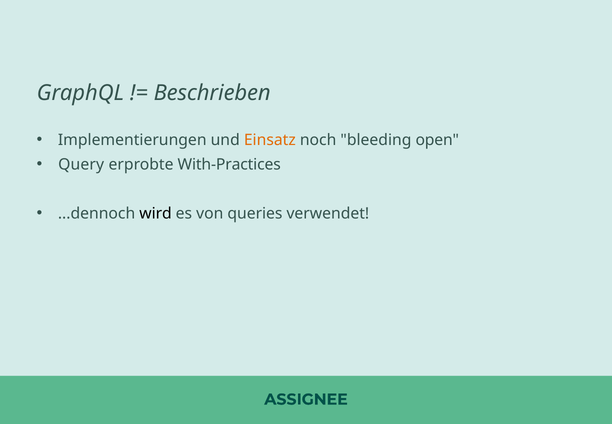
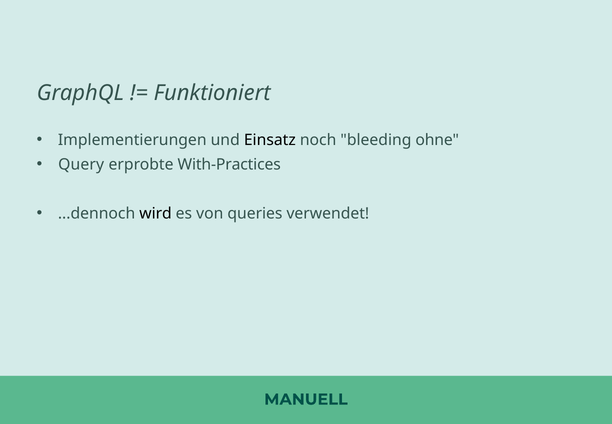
Beschrieben: Beschrieben -> Funktioniert (212, 93)
Einsatz colour: orange -> black (270, 140)
open: open -> ohne (437, 140)
ASSIGNEE: ASSIGNEE -> MANUELL (306, 399)
